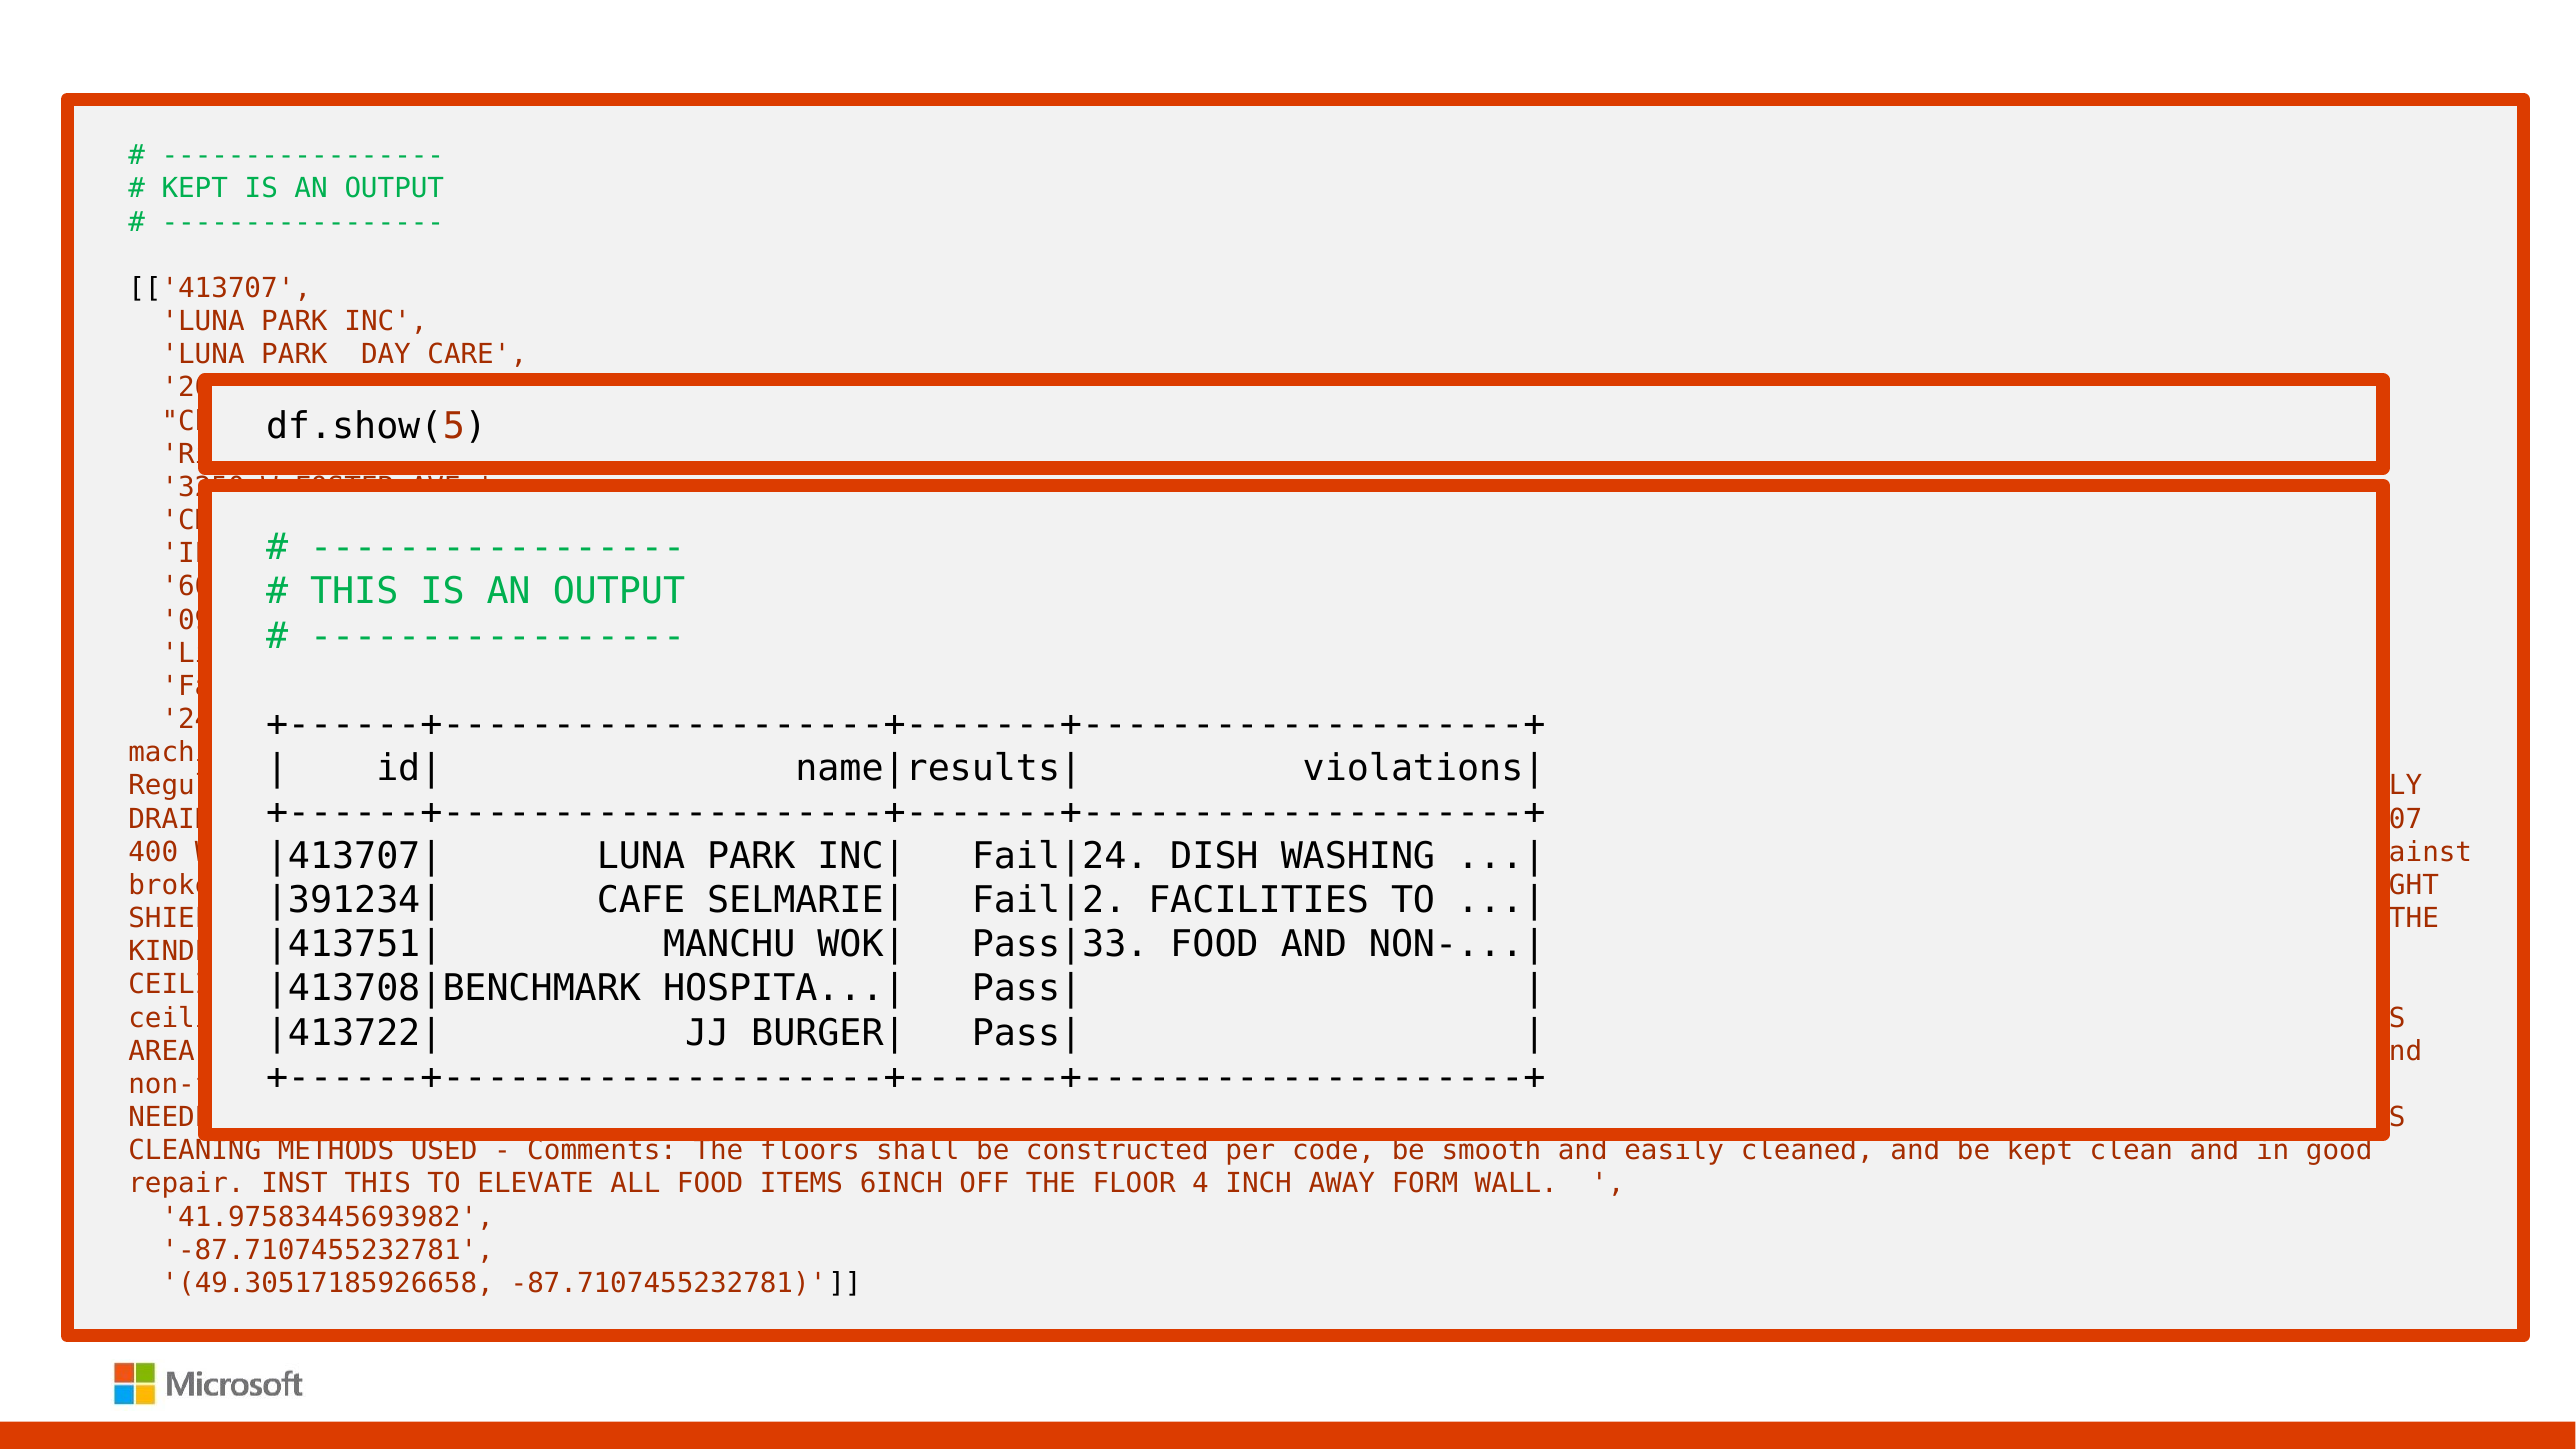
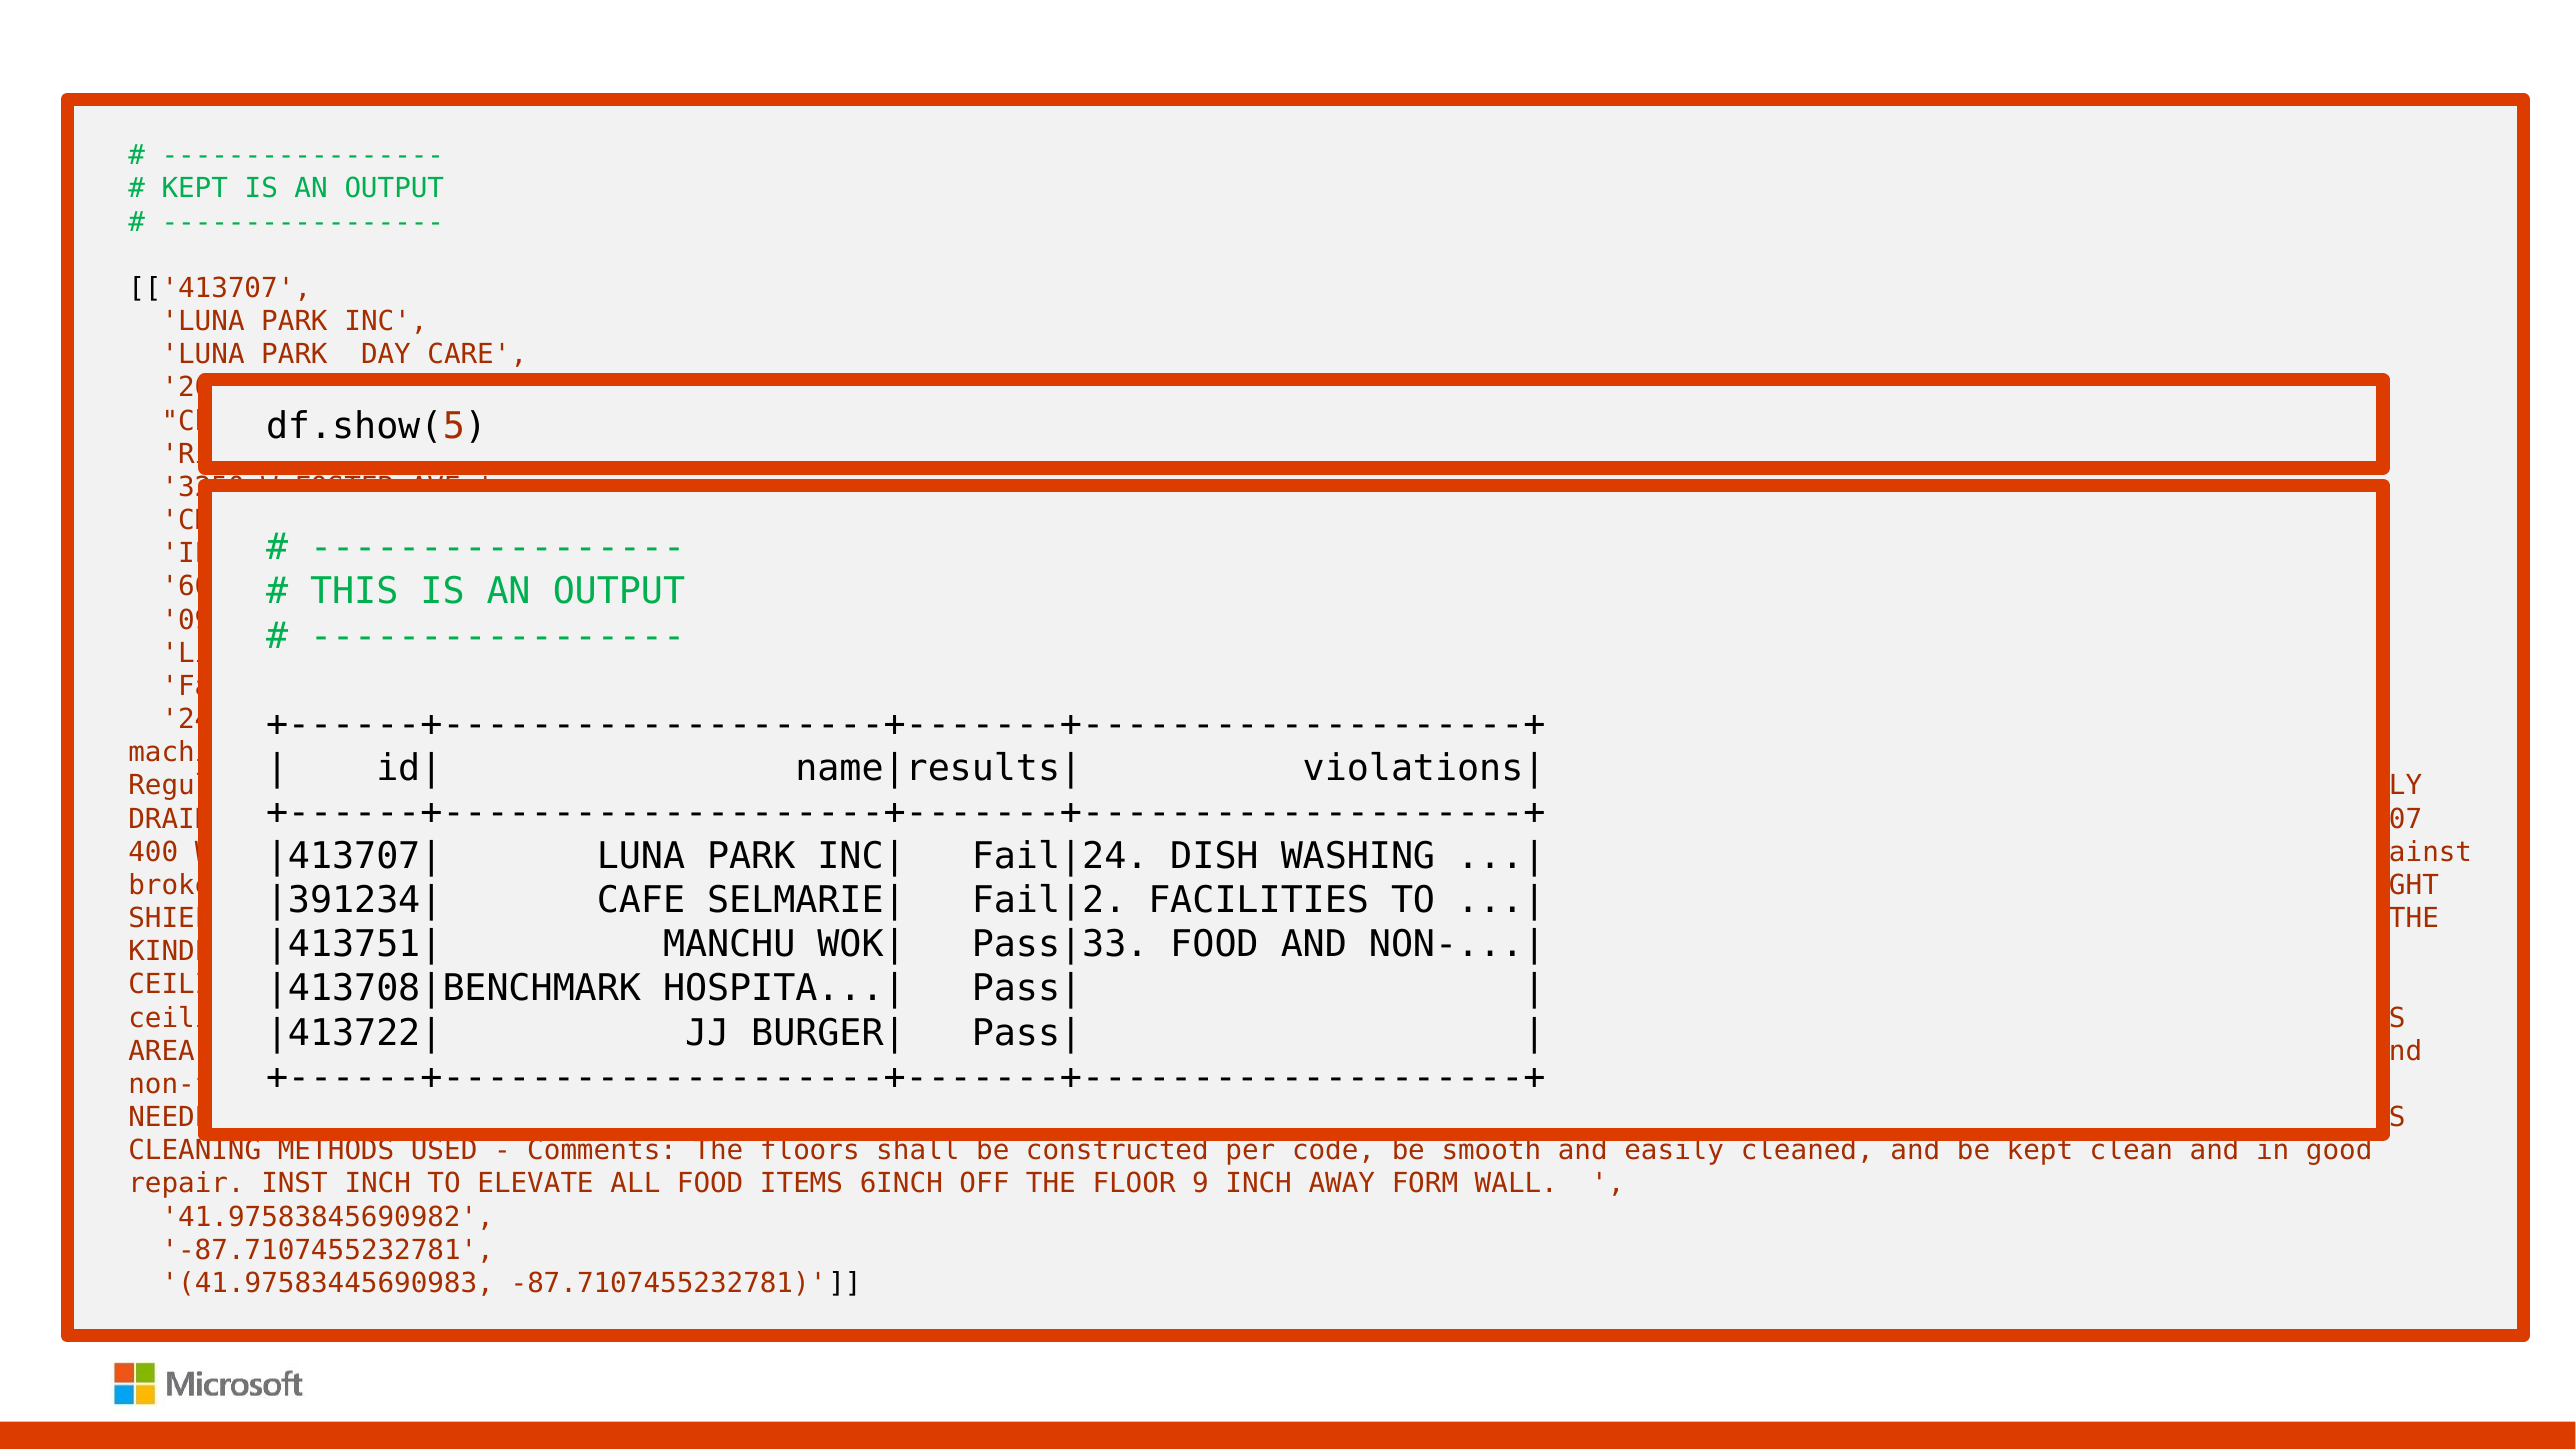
INST THIS: THIS -> INCH (378, 1184)
FLOOR 4: 4 -> 9 (1200, 1184)
41.97583445693982: 41.97583445693982 -> 41.97583845690982 (328, 1217)
49.30517185926658: 49.30517185926658 -> 41.97583445690983 (328, 1283)
